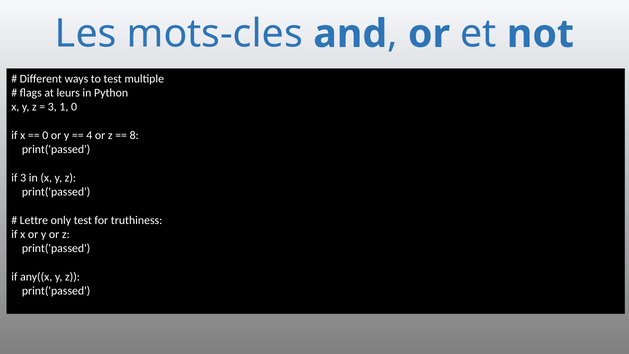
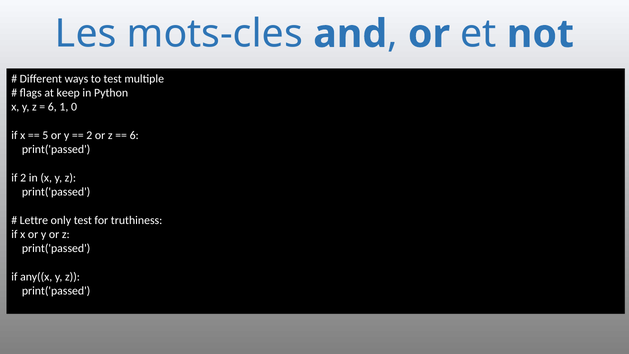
leurs: leurs -> keep (68, 93)
3: 3 -> 6 (52, 107)
0: 0 -> 5 (45, 135)
4: 4 -> 2 (89, 135)
8: 8 -> 6 (134, 135)
if 3: 3 -> 2 (23, 178)
